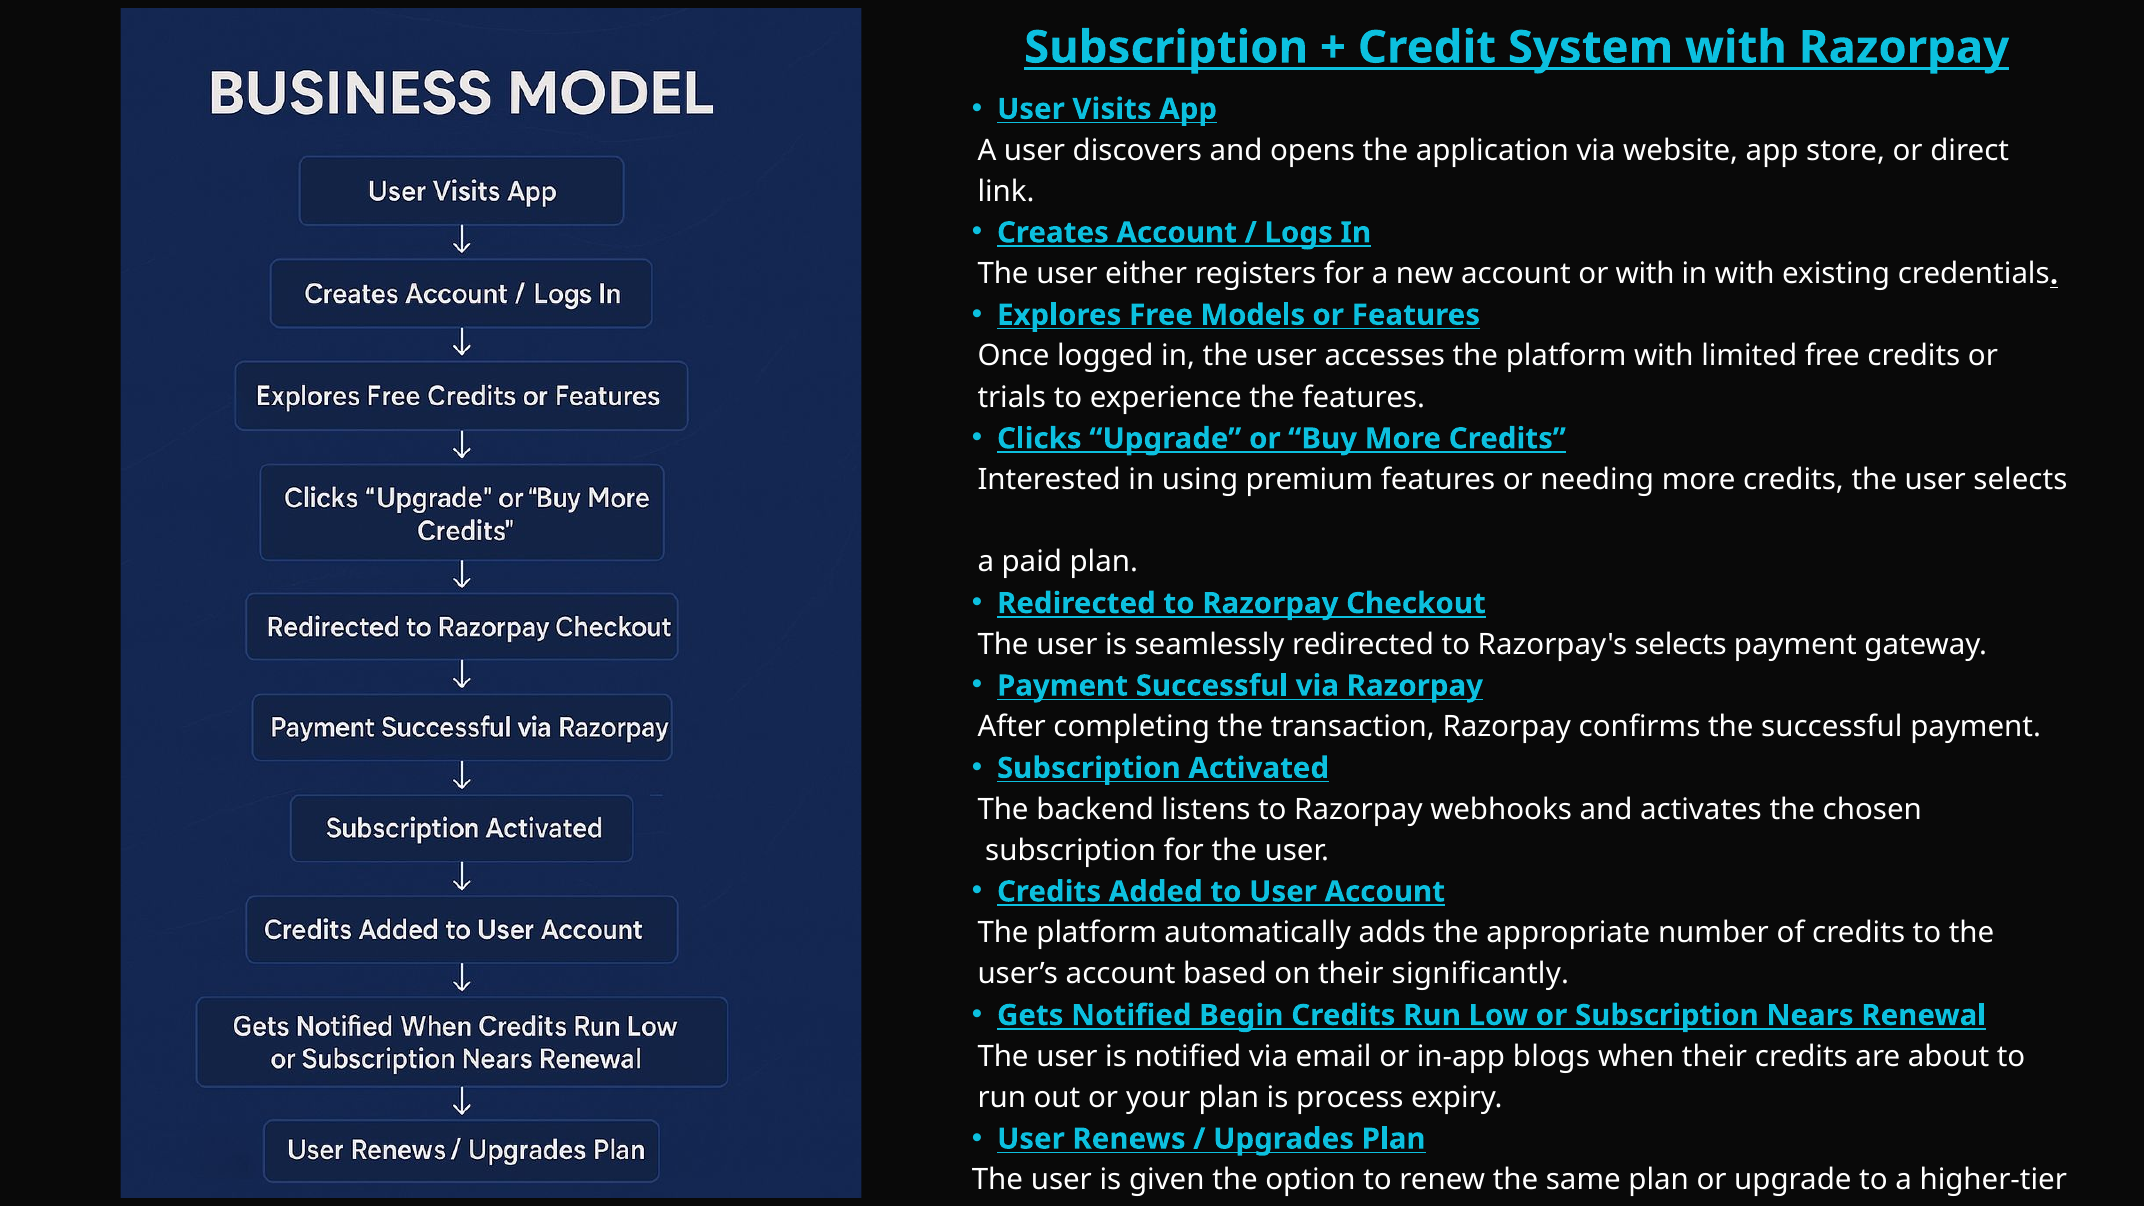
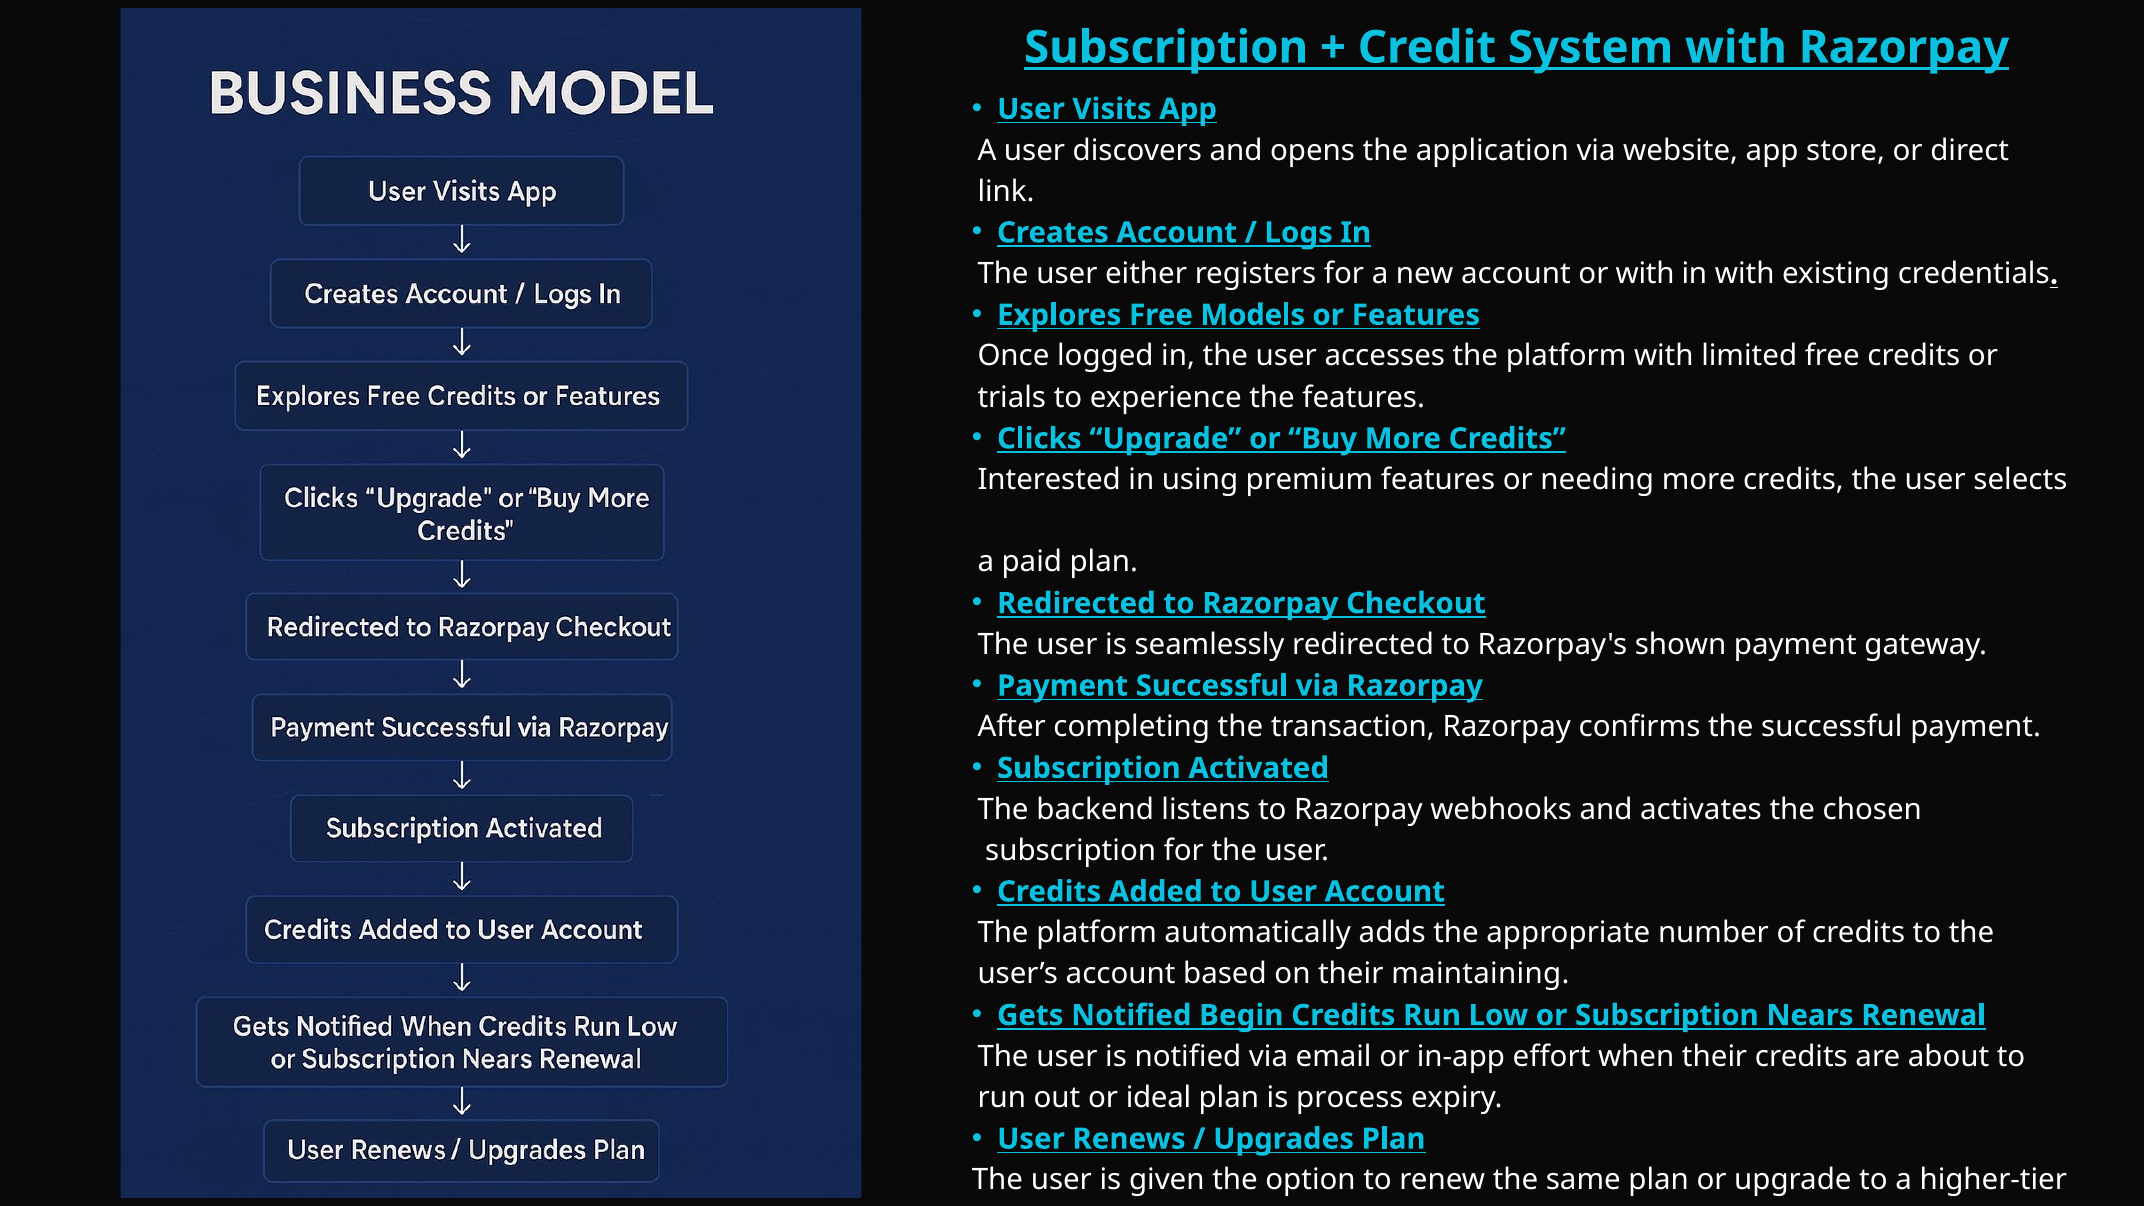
Razorpay's selects: selects -> shown (1681, 645)
significantly: significantly -> maintaining (1480, 974)
blogs: blogs -> effort (1552, 1057)
your: your -> ideal (1159, 1098)
